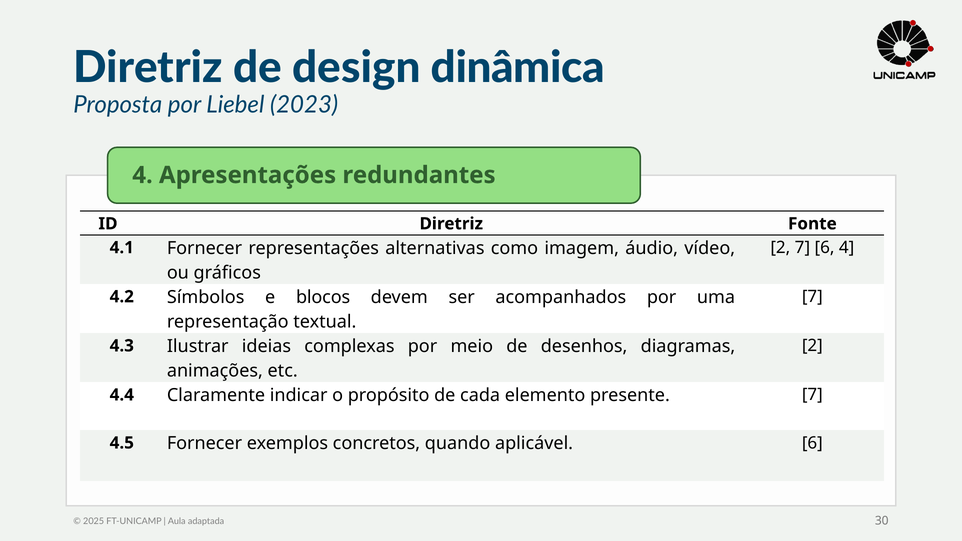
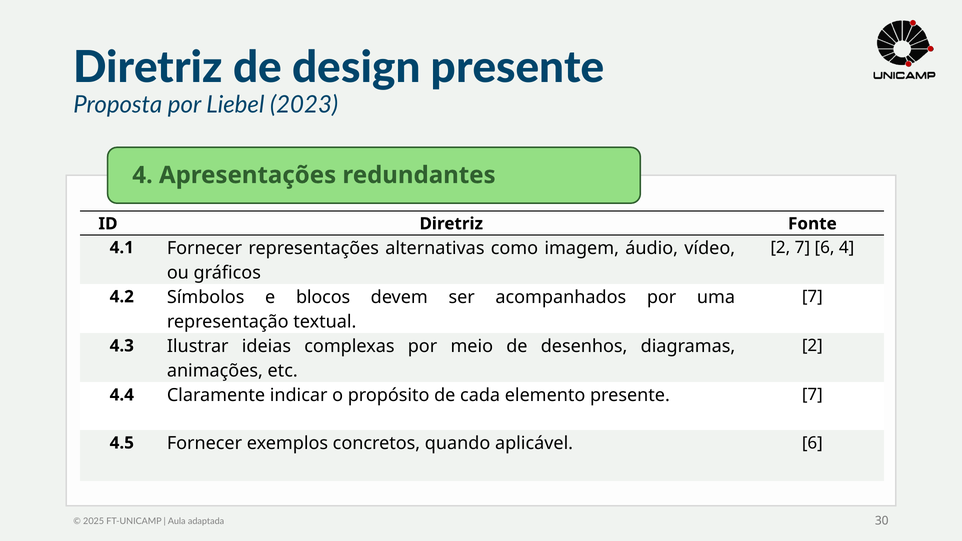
design dinâmica: dinâmica -> presente (518, 68)
